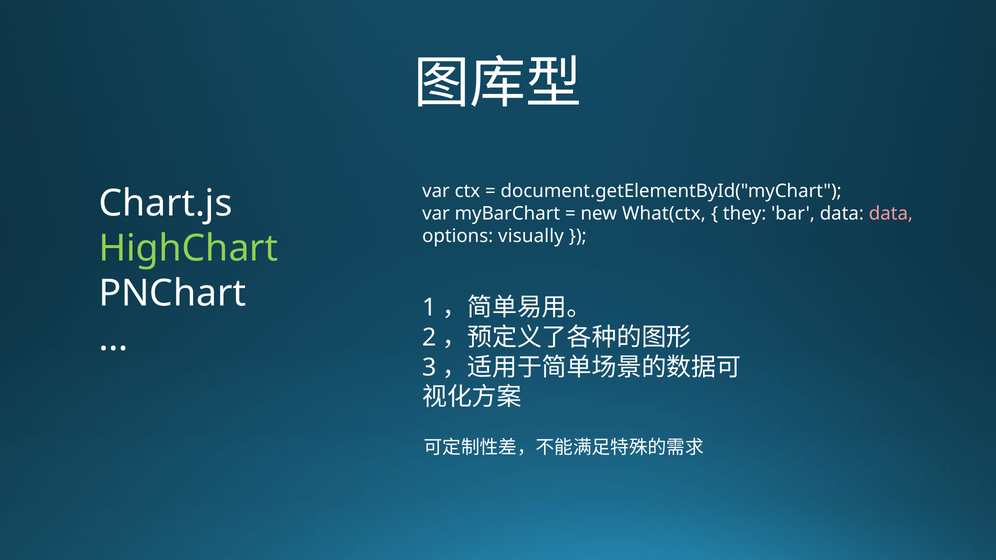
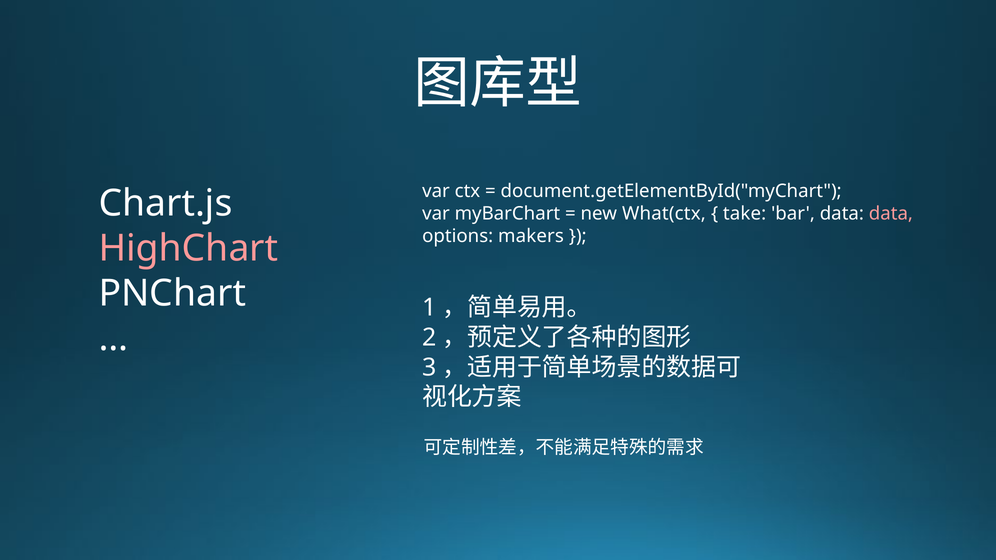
they: they -> take (745, 214)
visually: visually -> makers (531, 236)
HighChart colour: light green -> pink (188, 249)
